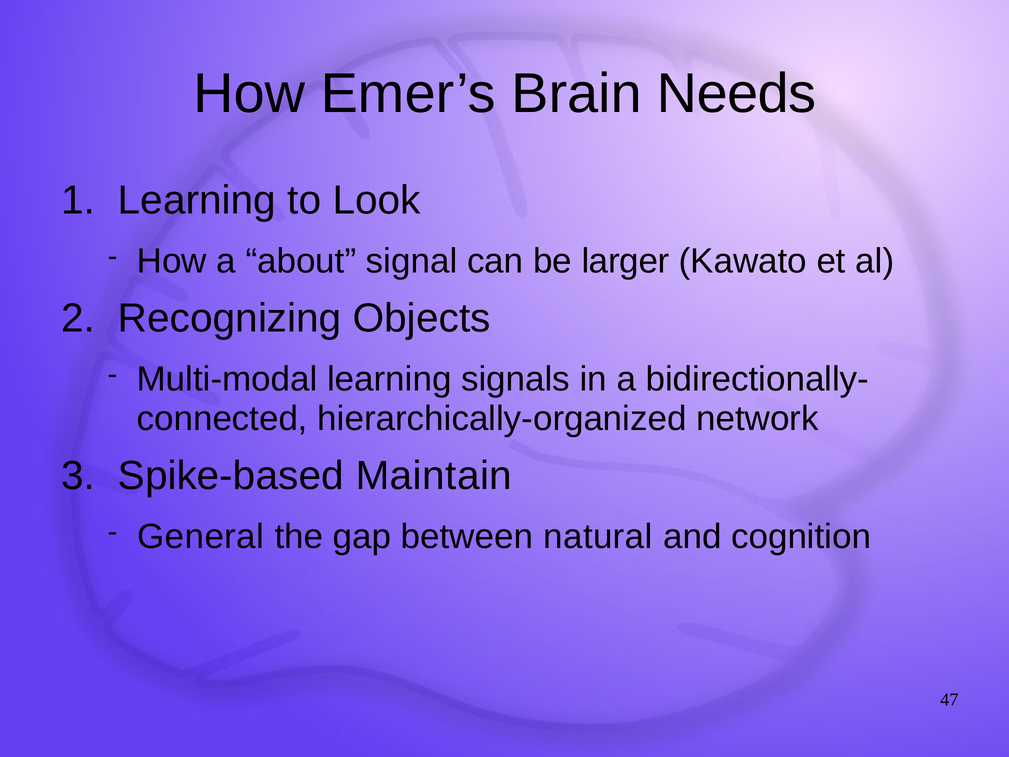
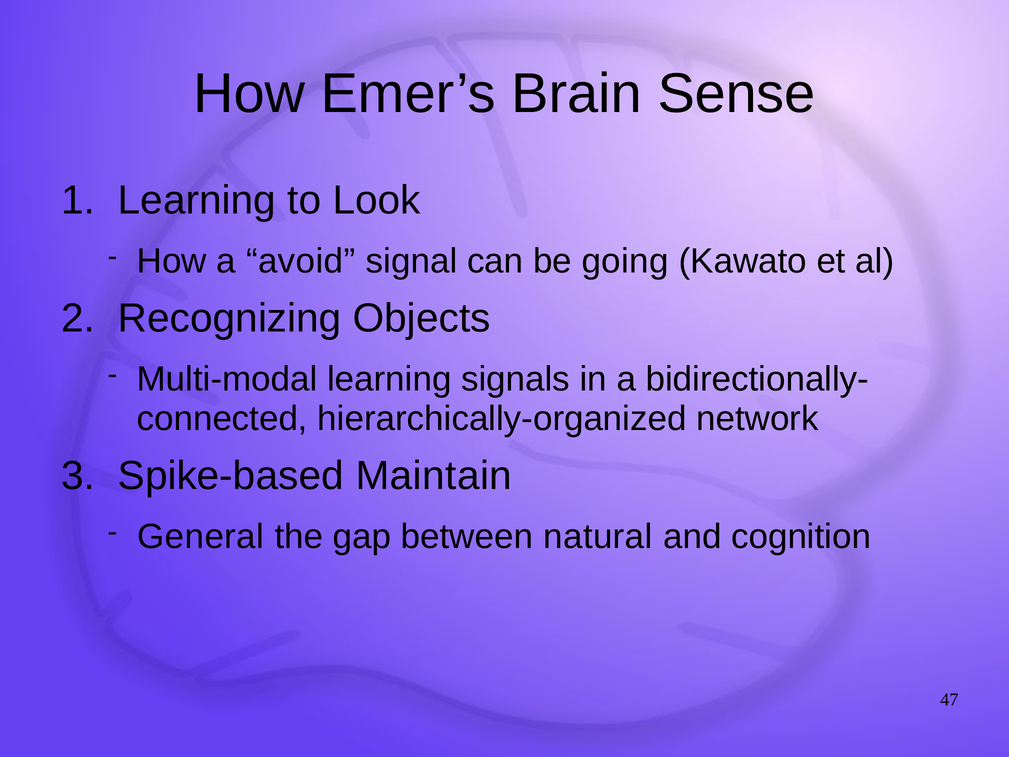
Needs: Needs -> Sense (736, 94)
about: about -> avoid (301, 261)
larger: larger -> going (625, 261)
